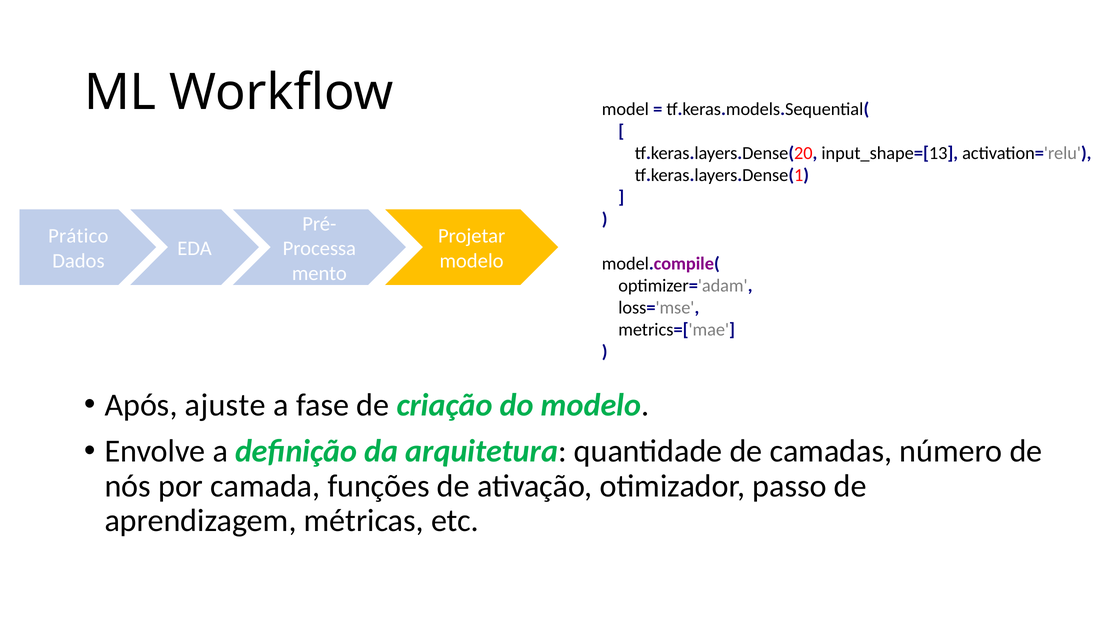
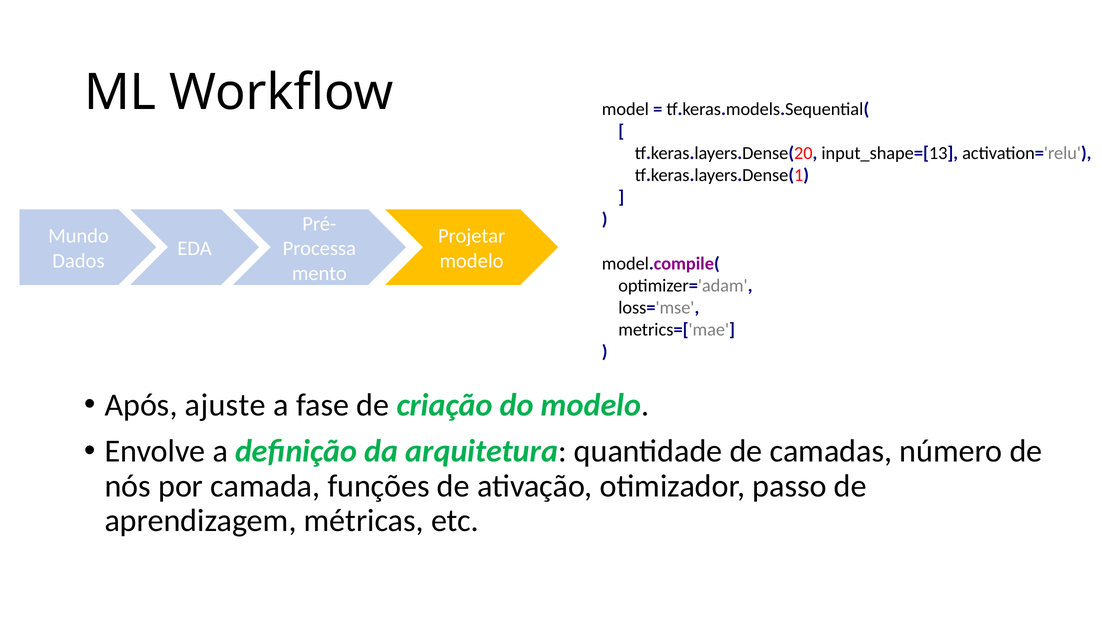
Prático: Prático -> Mundo (78, 236)
